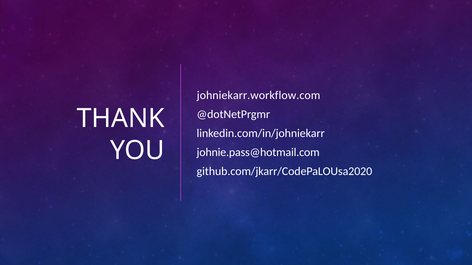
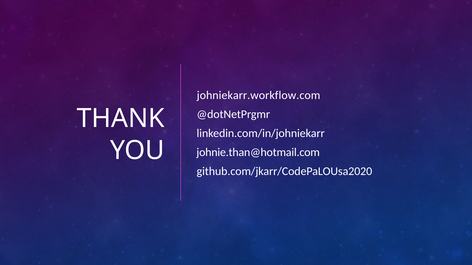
johnie.pass@hotmail.com: johnie.pass@hotmail.com -> johnie.than@hotmail.com (258, 153)
